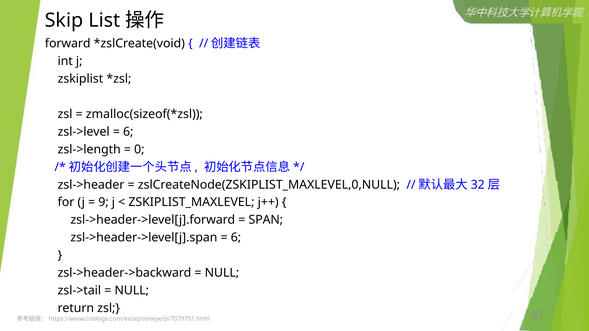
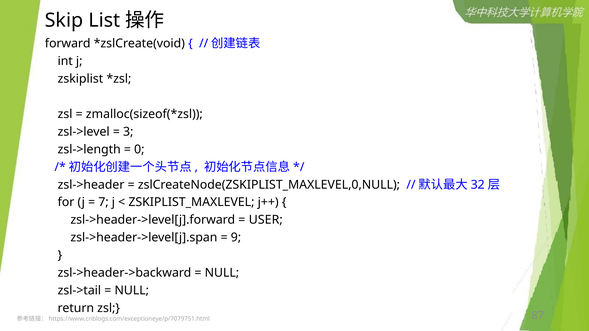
6: 6 -> 3 (128, 132)
9: 9 -> 7 (103, 202)
SPAN: SPAN -> USER (266, 220)
6: 6 -> 9 (236, 238)
